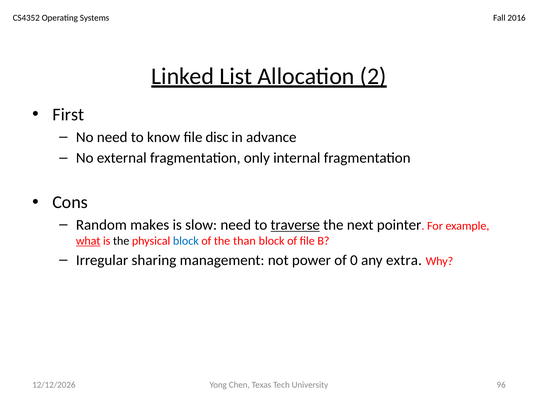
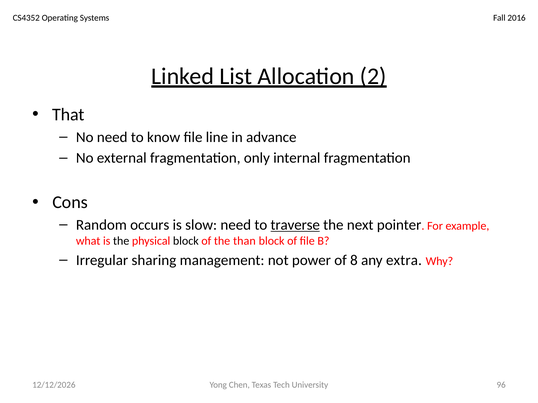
First: First -> That (68, 115)
disc: disc -> line (217, 137)
makes: makes -> occurs (150, 225)
what underline: present -> none (88, 241)
block colour: blue -> black (186, 241)
0: 0 -> 8 (354, 260)
